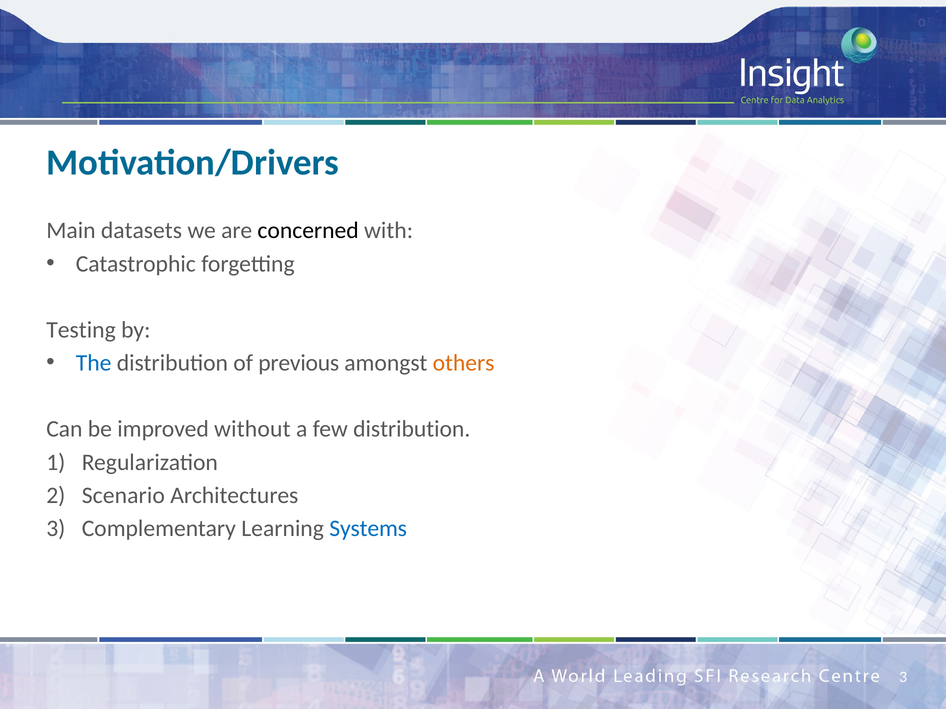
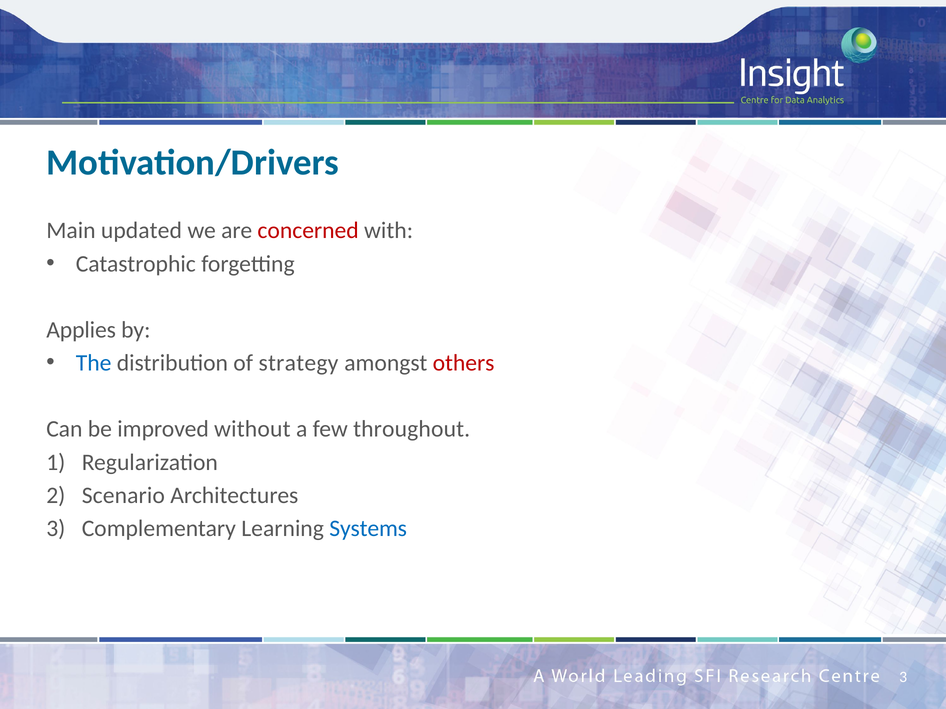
datasets: datasets -> updated (141, 231)
concerned colour: black -> red (308, 231)
Testing: Testing -> Applies (81, 330)
previous: previous -> strategy (299, 363)
others colour: orange -> red (464, 363)
few distribution: distribution -> throughout (412, 429)
